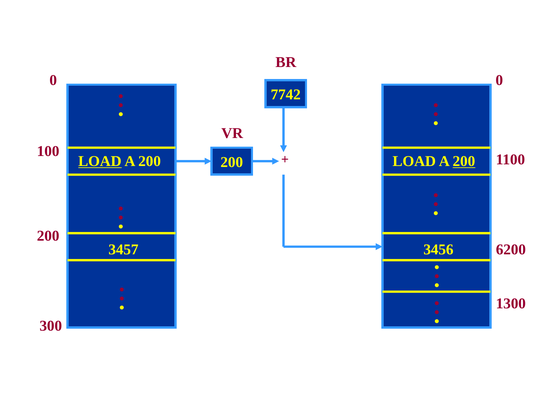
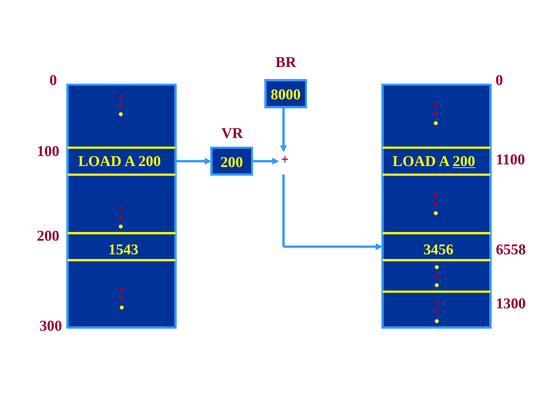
7742: 7742 -> 8000 (286, 95)
LOAD underline: present -> none (100, 161)
3457: 3457 -> 1543 (123, 249)
6200: 6200 -> 6558 (511, 249)
